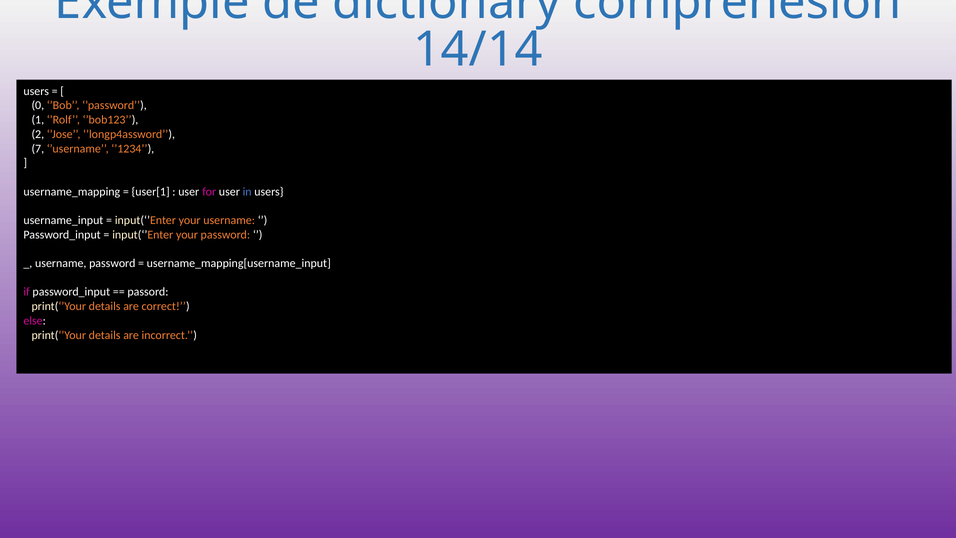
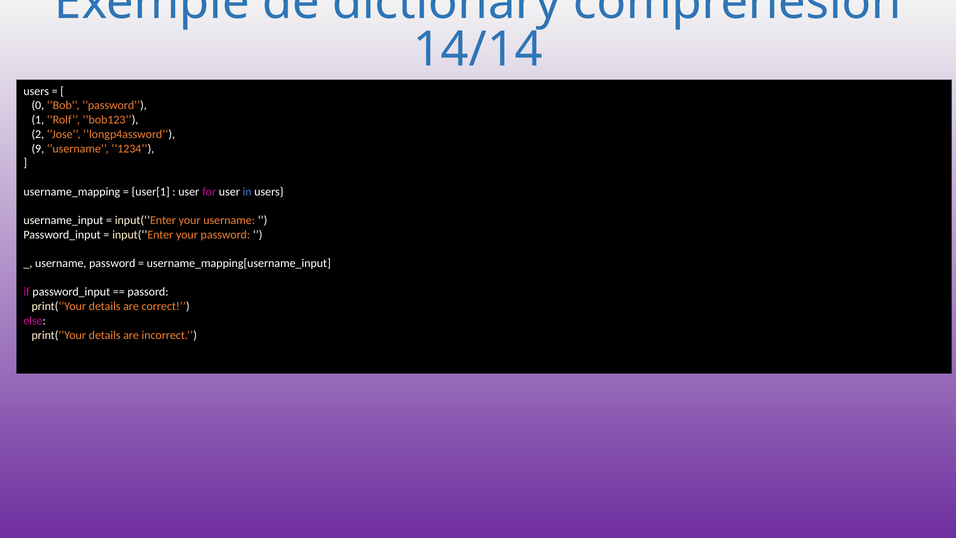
7: 7 -> 9 (38, 148)
